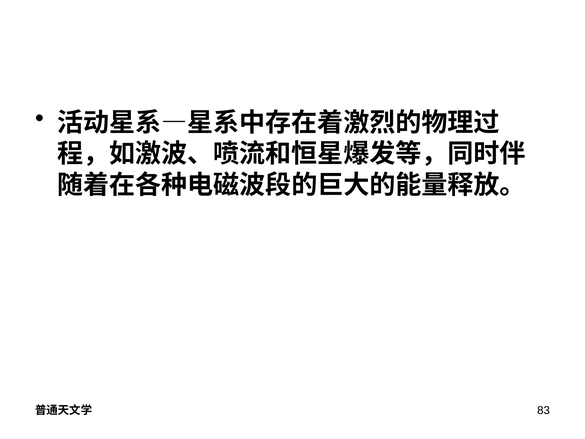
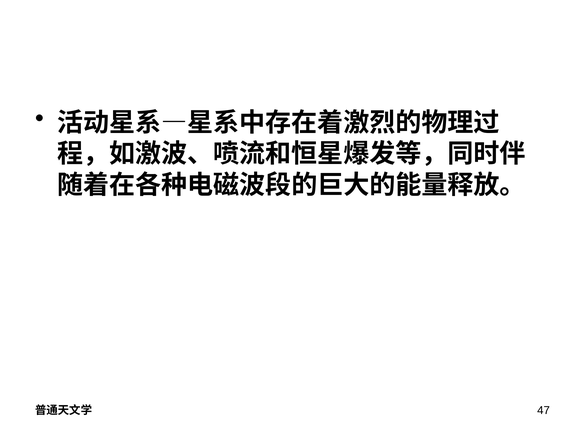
83: 83 -> 47 (544, 410)
